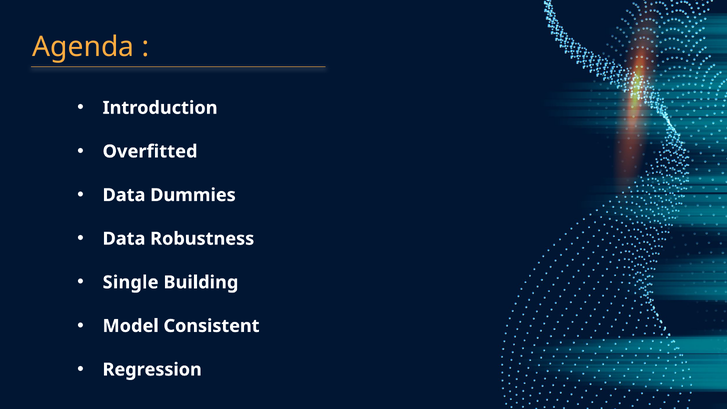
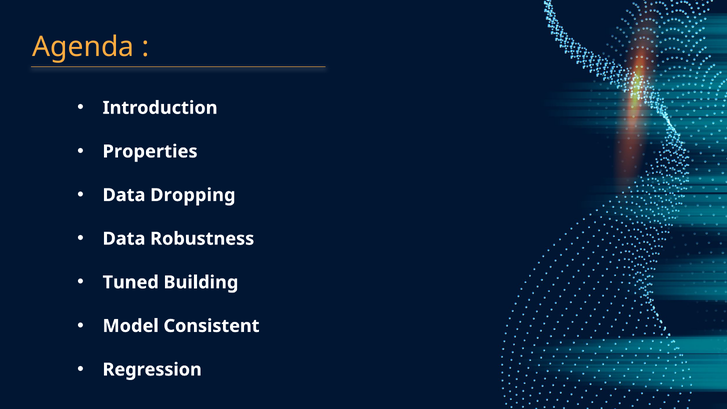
Overfitted: Overfitted -> Properties (150, 151)
Dummies: Dummies -> Dropping (193, 195)
Single: Single -> Tuned (131, 282)
